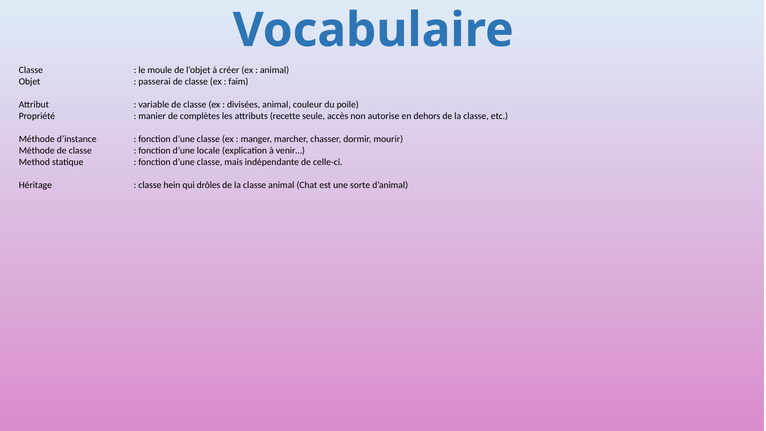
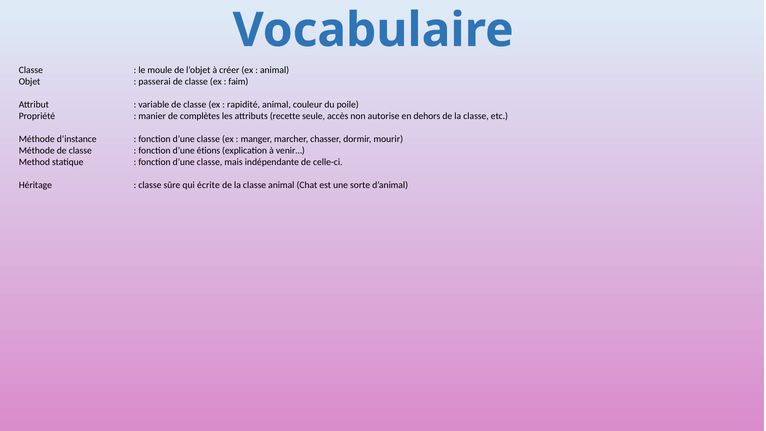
divisées: divisées -> rapidité (244, 105)
locale: locale -> étions (208, 151)
hein: hein -> sûre (172, 185)
drôles: drôles -> écrite (208, 185)
